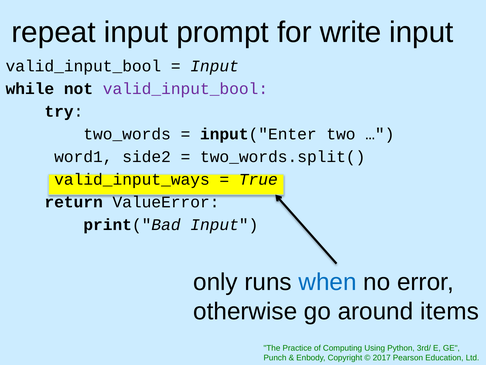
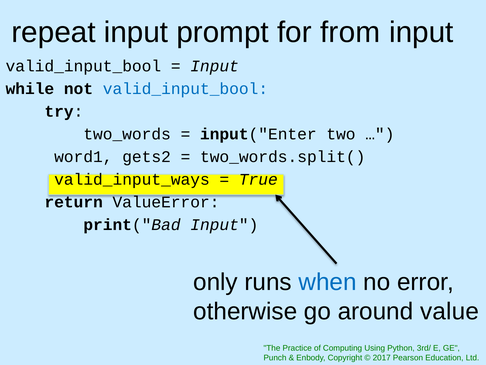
write: write -> from (350, 32)
valid_input_bool colour: purple -> blue (185, 89)
side2: side2 -> gets2 (147, 157)
items: items -> value (450, 311)
